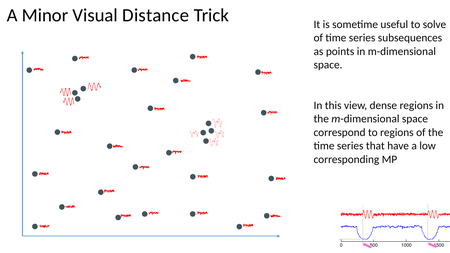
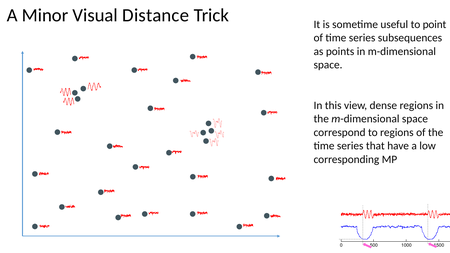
solve: solve -> point (435, 24)
